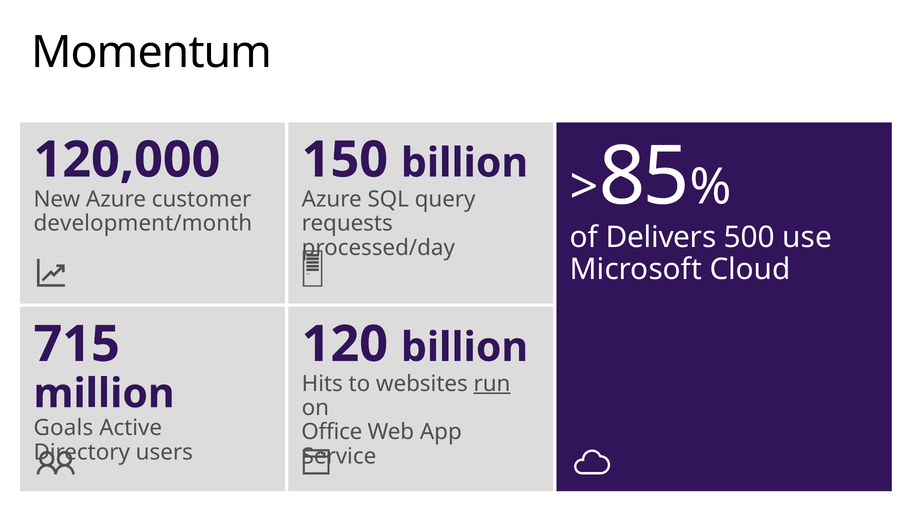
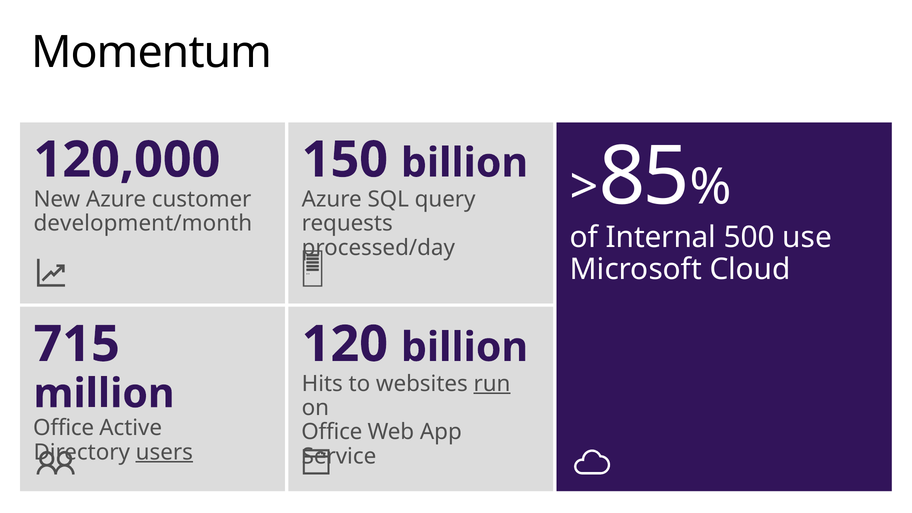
Delivers: Delivers -> Internal (661, 237)
Goals: Goals -> Office (64, 428)
users underline: none -> present (164, 452)
